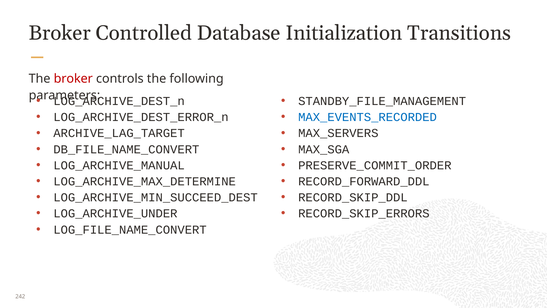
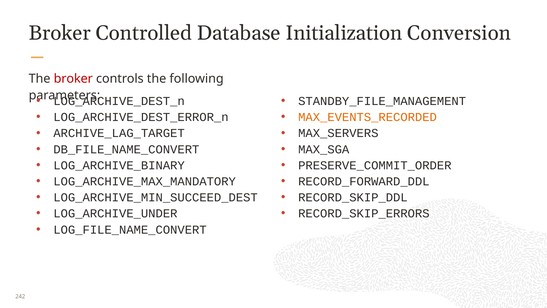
Transitions: Transitions -> Conversion (459, 33)
MAX_EVENTS_RECORDED colour: blue -> orange (368, 117)
LOG_ARCHIVE_MANUAL: LOG_ARCHIVE_MANUAL -> LOG_ARCHIVE_BINARY (119, 165)
LOG_ARCHIVE_MAX_DETERMINE: LOG_ARCHIVE_MAX_DETERMINE -> LOG_ARCHIVE_MAX_MANDATORY (145, 181)
